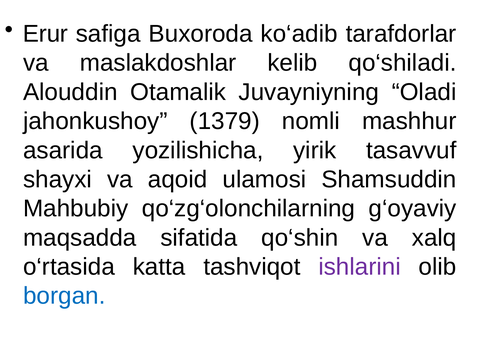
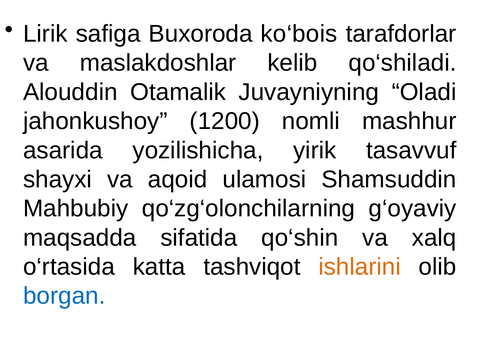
Erur: Erur -> Lirik (45, 34)
ko‘adib: ko‘adib -> ko‘bois (299, 34)
1379: 1379 -> 1200 (225, 121)
ishlarini colour: purple -> orange (360, 267)
